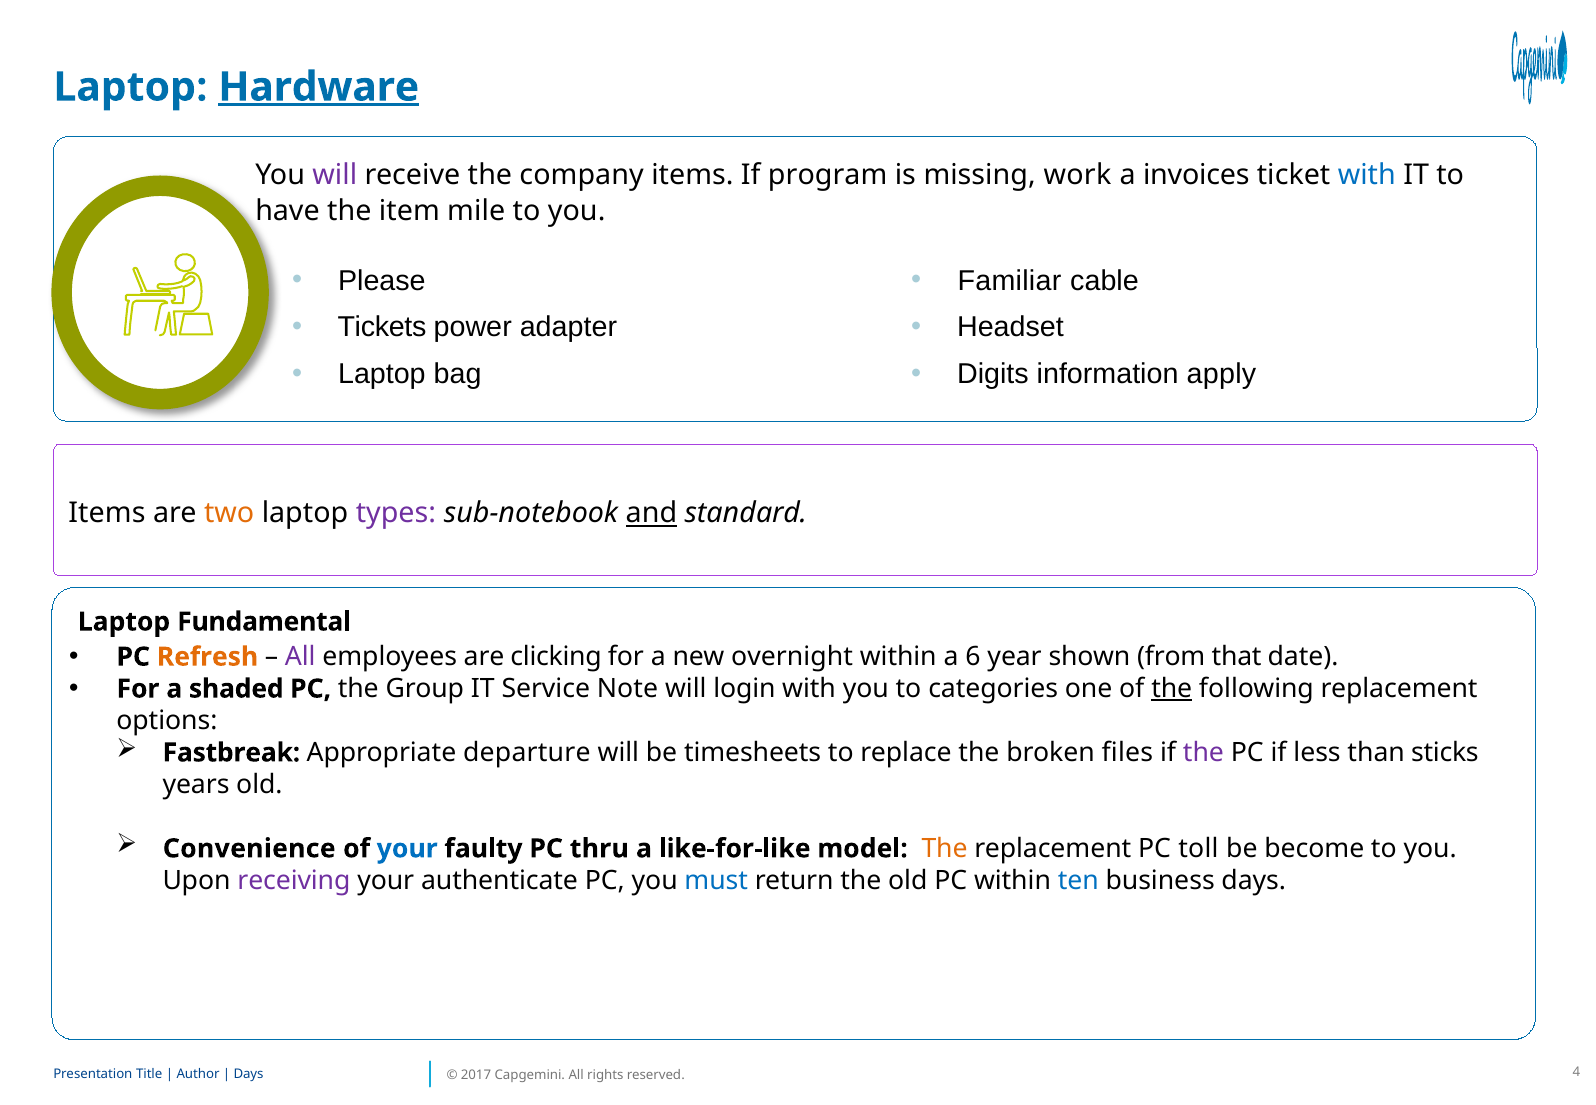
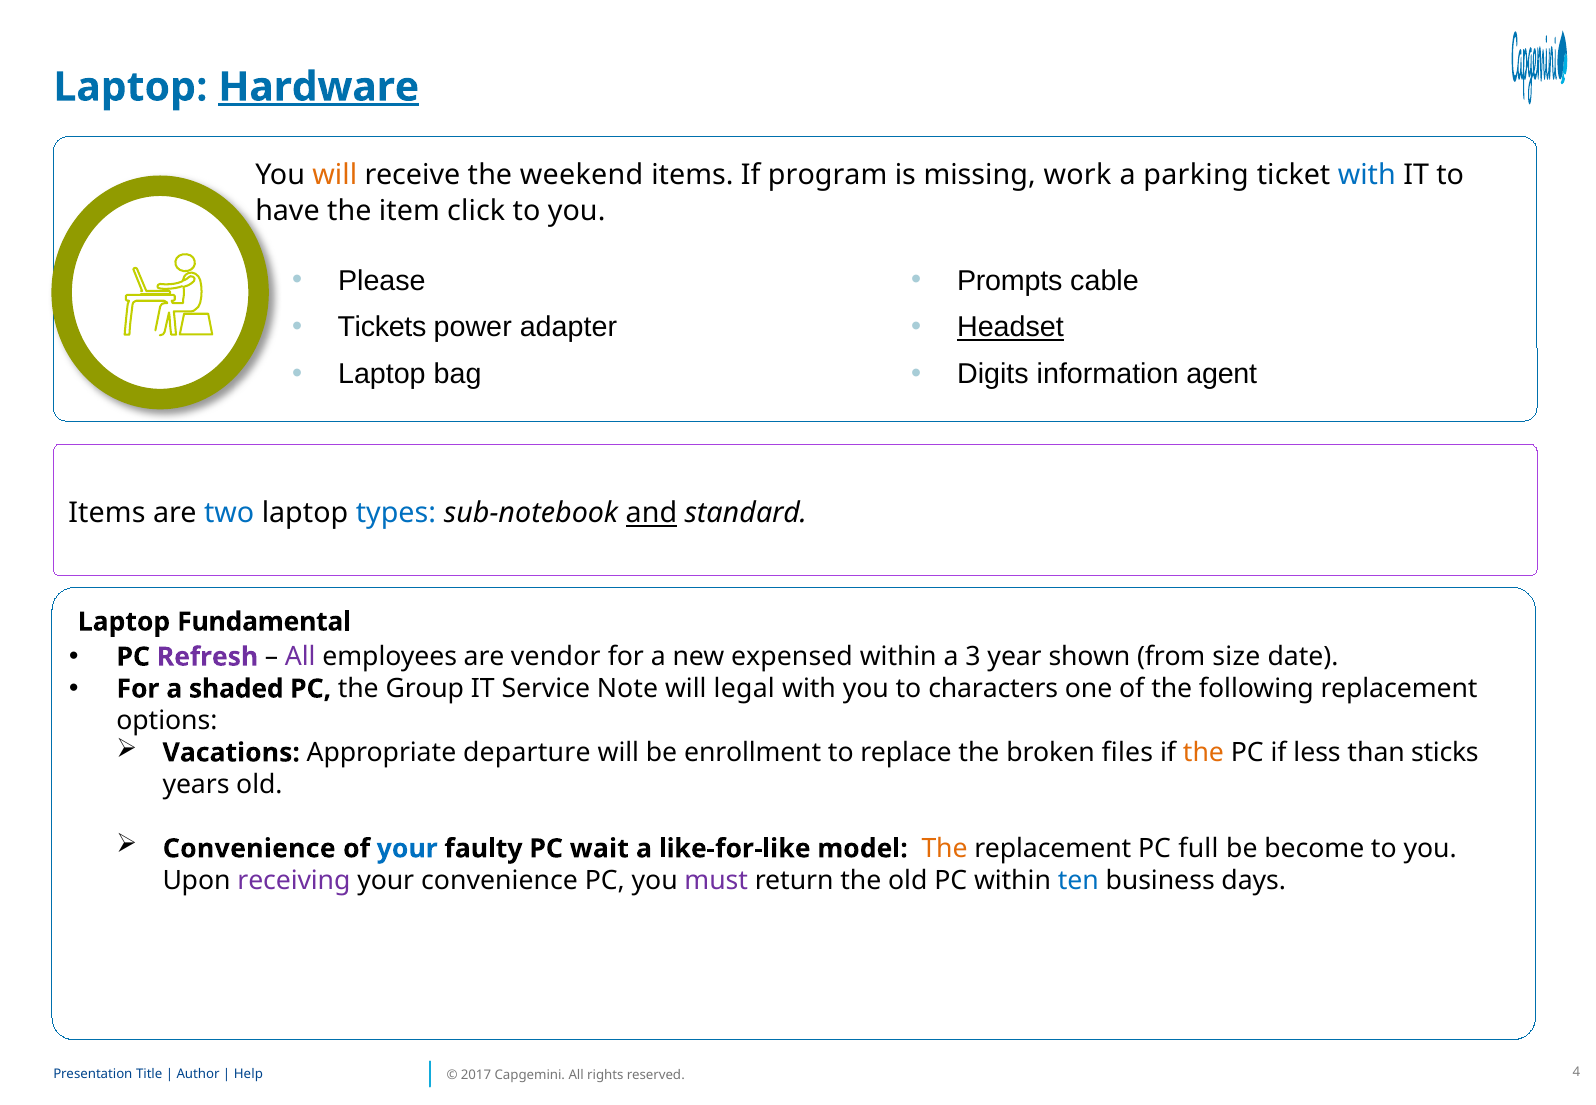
will colour: purple -> orange (335, 175)
company: company -> weekend (582, 175)
invoices: invoices -> parking (1196, 175)
mile: mile -> click (476, 211)
Familiar: Familiar -> Prompts (1010, 281)
Headset underline: none -> present (1010, 327)
apply: apply -> agent (1222, 374)
two colour: orange -> blue (229, 513)
types colour: purple -> blue (396, 513)
Refresh colour: orange -> purple (207, 657)
clicking: clicking -> vendor (556, 657)
overnight: overnight -> expensed (792, 657)
6: 6 -> 3 (973, 657)
that: that -> size (1236, 657)
login: login -> legal (744, 689)
categories: categories -> characters (993, 689)
the underline: present -> none (1172, 689)
Fastbreak: Fastbreak -> Vacations (231, 753)
timesheets: timesheets -> enrollment (753, 753)
the colour: purple -> orange (1203, 753)
thru: thru -> wait (599, 849)
toll: toll -> full (1198, 849)
your authenticate: authenticate -> convenience (499, 880)
must colour: blue -> purple (716, 880)
Days: Days -> Help (248, 1074)
